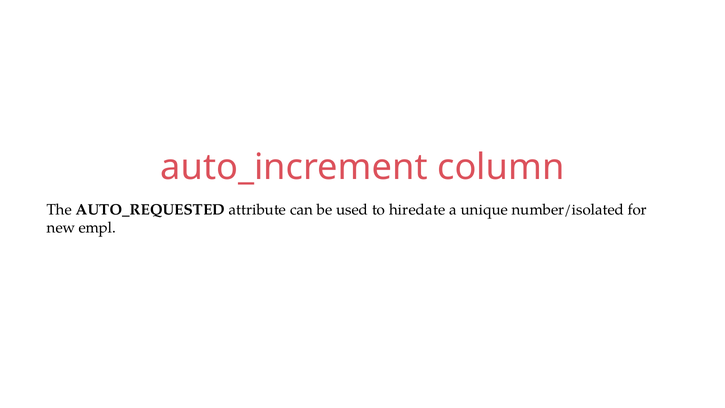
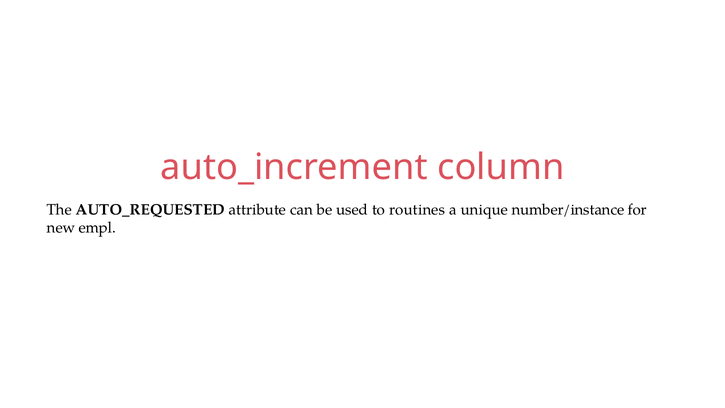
hiredate: hiredate -> routines (417, 209)
number/isolated: number/isolated -> number/instance (568, 209)
